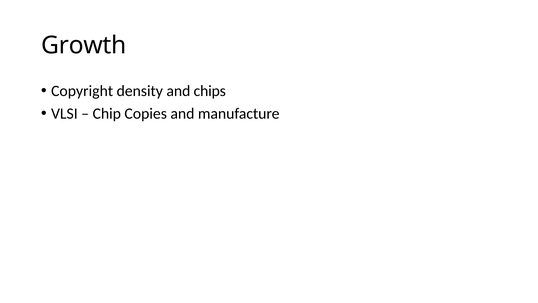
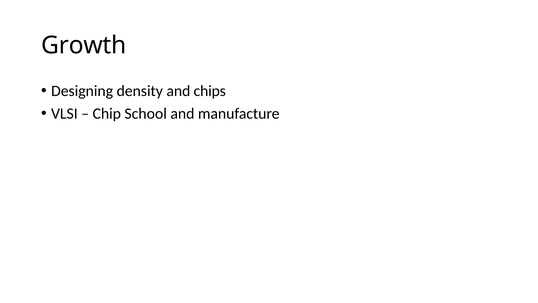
Copyright: Copyright -> Designing (82, 91)
Copies: Copies -> School (146, 113)
